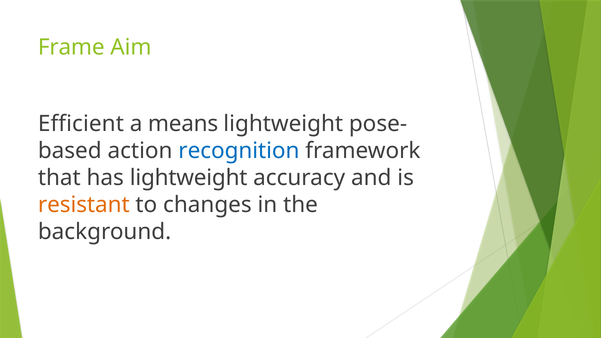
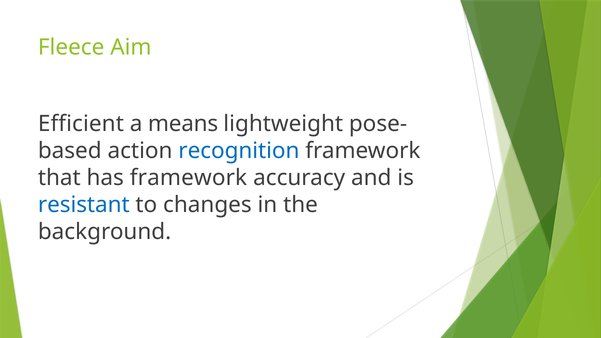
Frame: Frame -> Fleece (71, 47)
has lightweight: lightweight -> framework (188, 178)
resistant colour: orange -> blue (84, 205)
